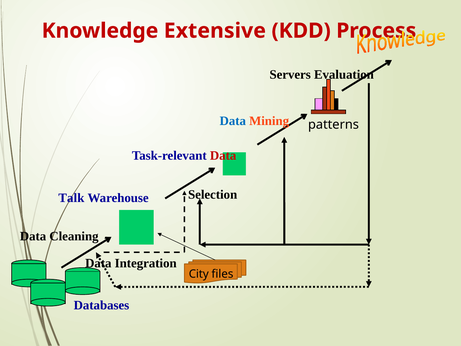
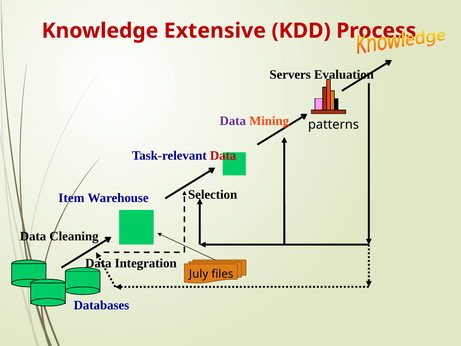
Data colour: blue -> purple (233, 121)
Talk: Talk -> Item (71, 198)
City: City -> July (199, 274)
